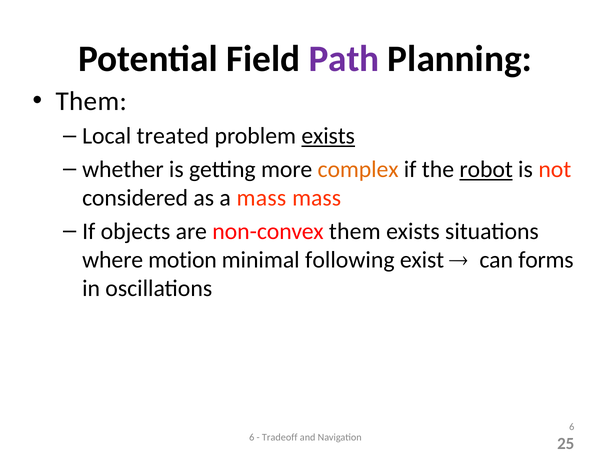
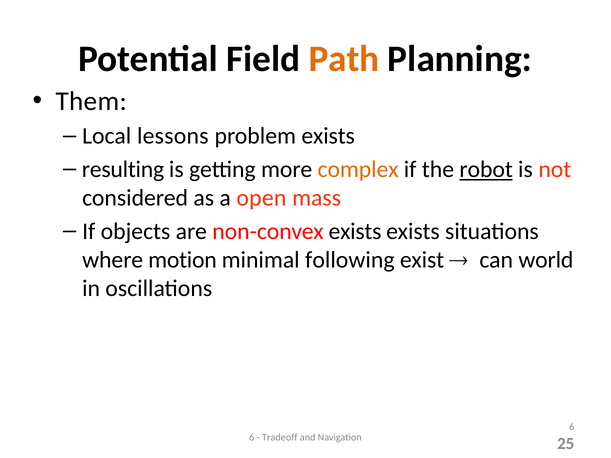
Path colour: purple -> orange (344, 59)
treated: treated -> lessons (173, 136)
exists underline: present -> none (328, 136)
whether: whether -> resulting (123, 170)
a mass: mass -> open (261, 198)
non-convex them: them -> exists (355, 231)
forms: forms -> world (546, 260)
